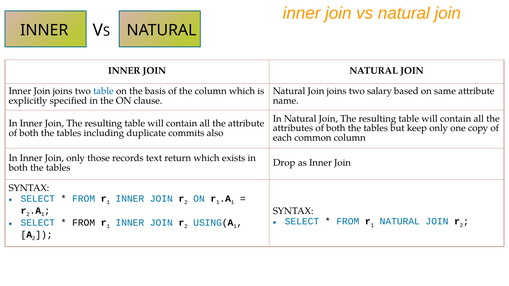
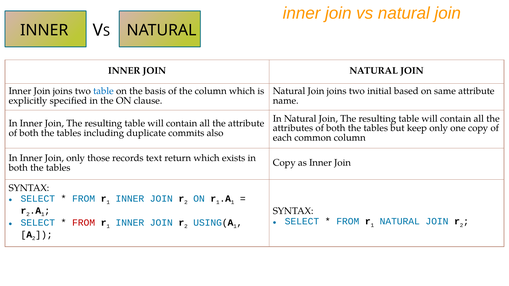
salary: salary -> initial (379, 91)
Drop: Drop -> Copy (284, 163)
FROM colour: black -> red (84, 223)
